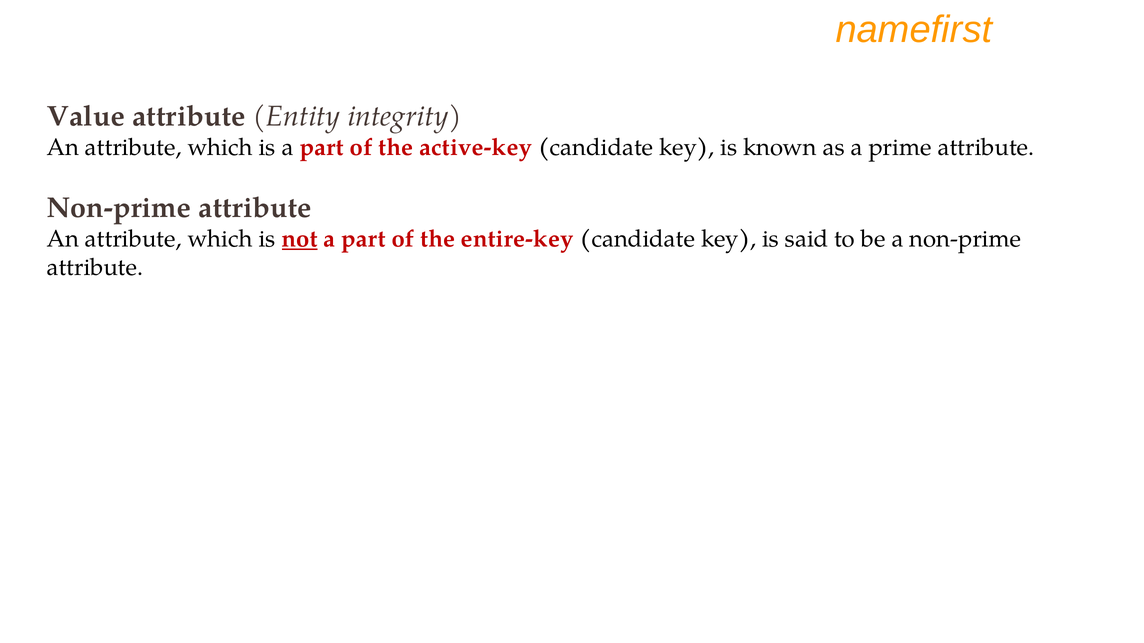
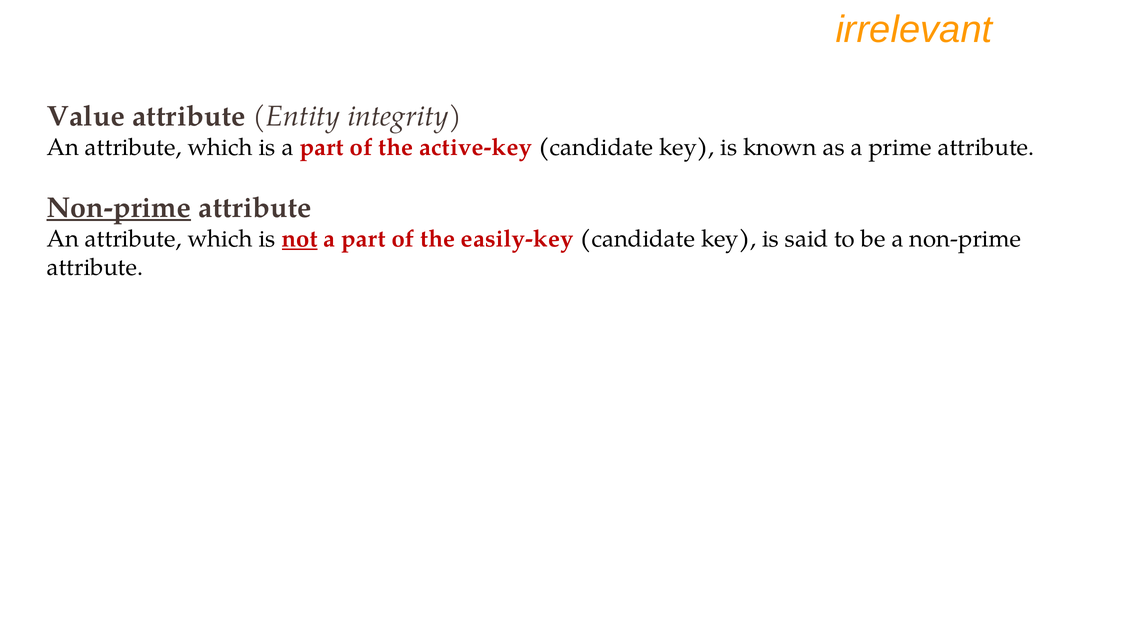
namefirst: namefirst -> irrelevant (914, 30)
Non-prime underline: none -> present (119, 208)
entire-key: entire-key -> easily-key (517, 239)
